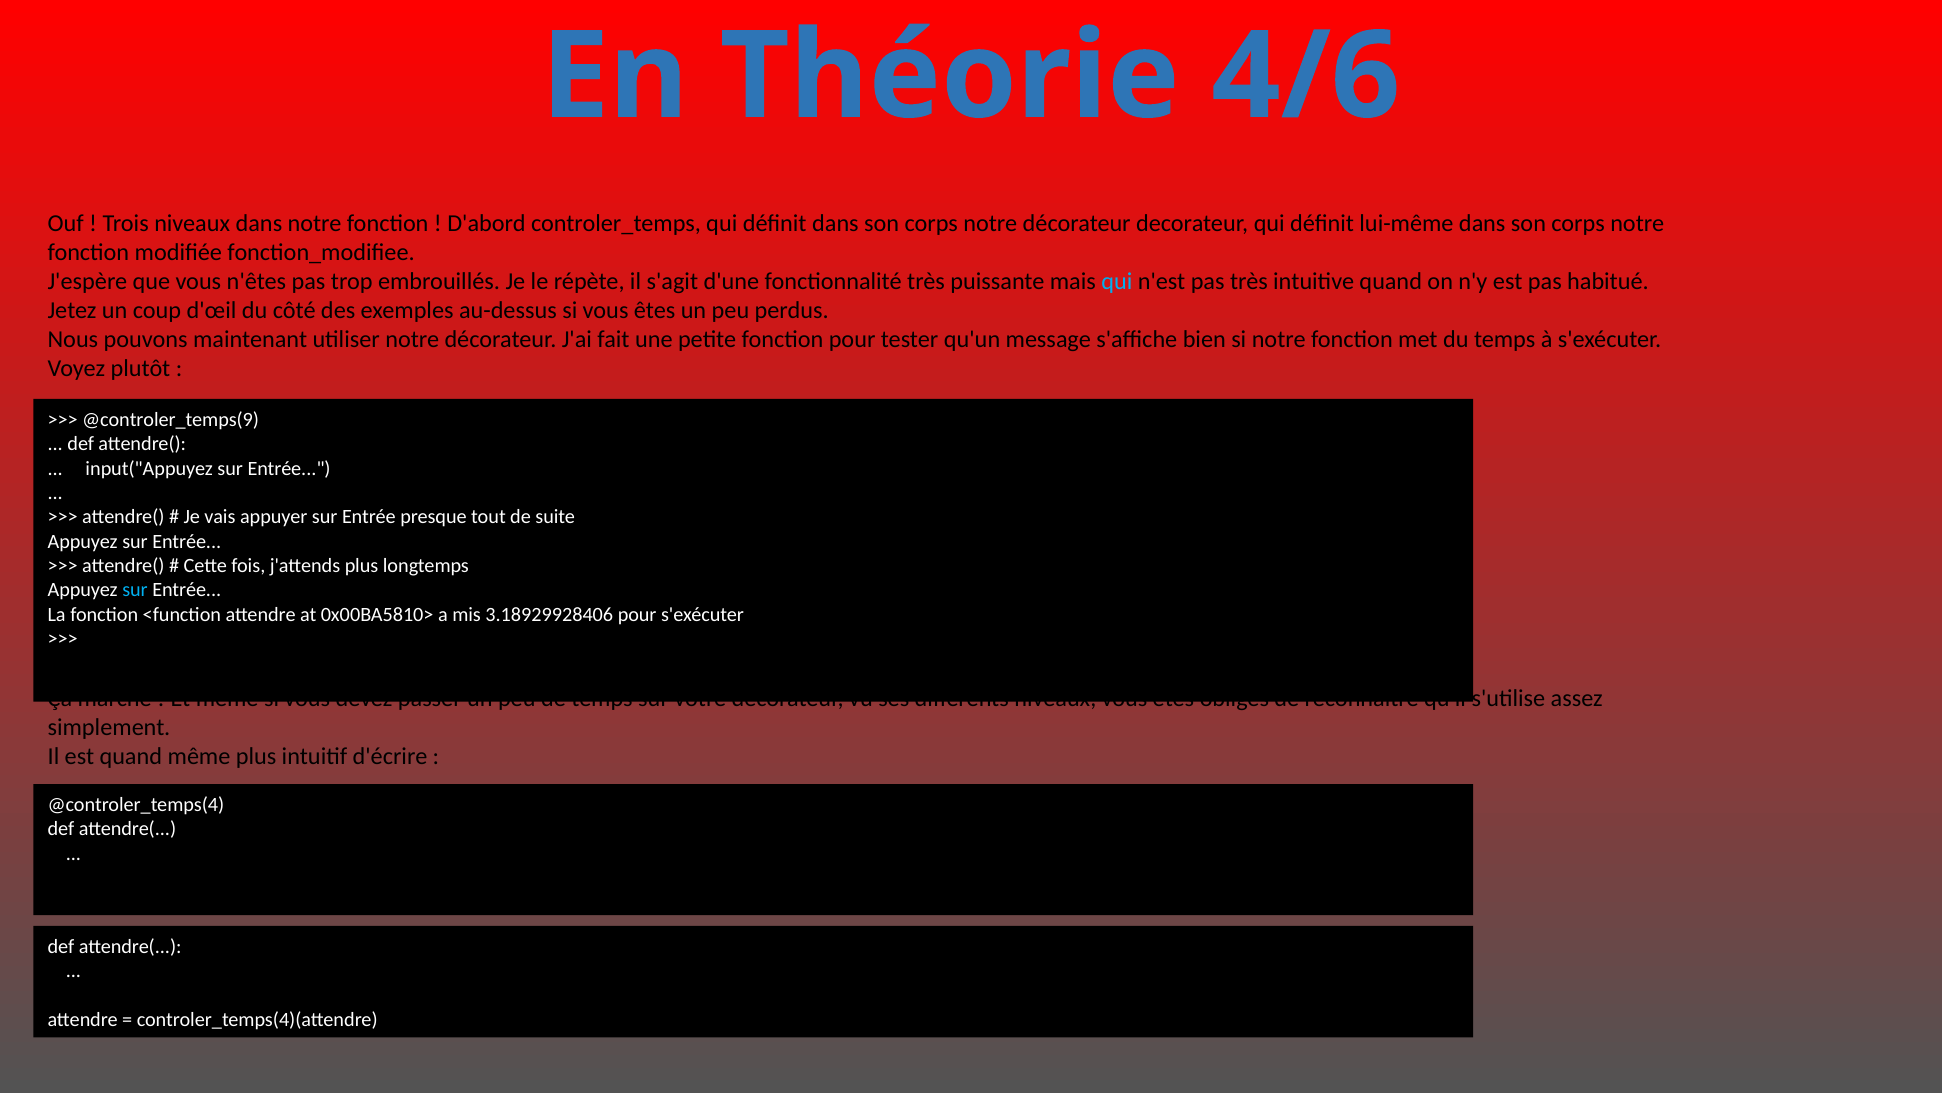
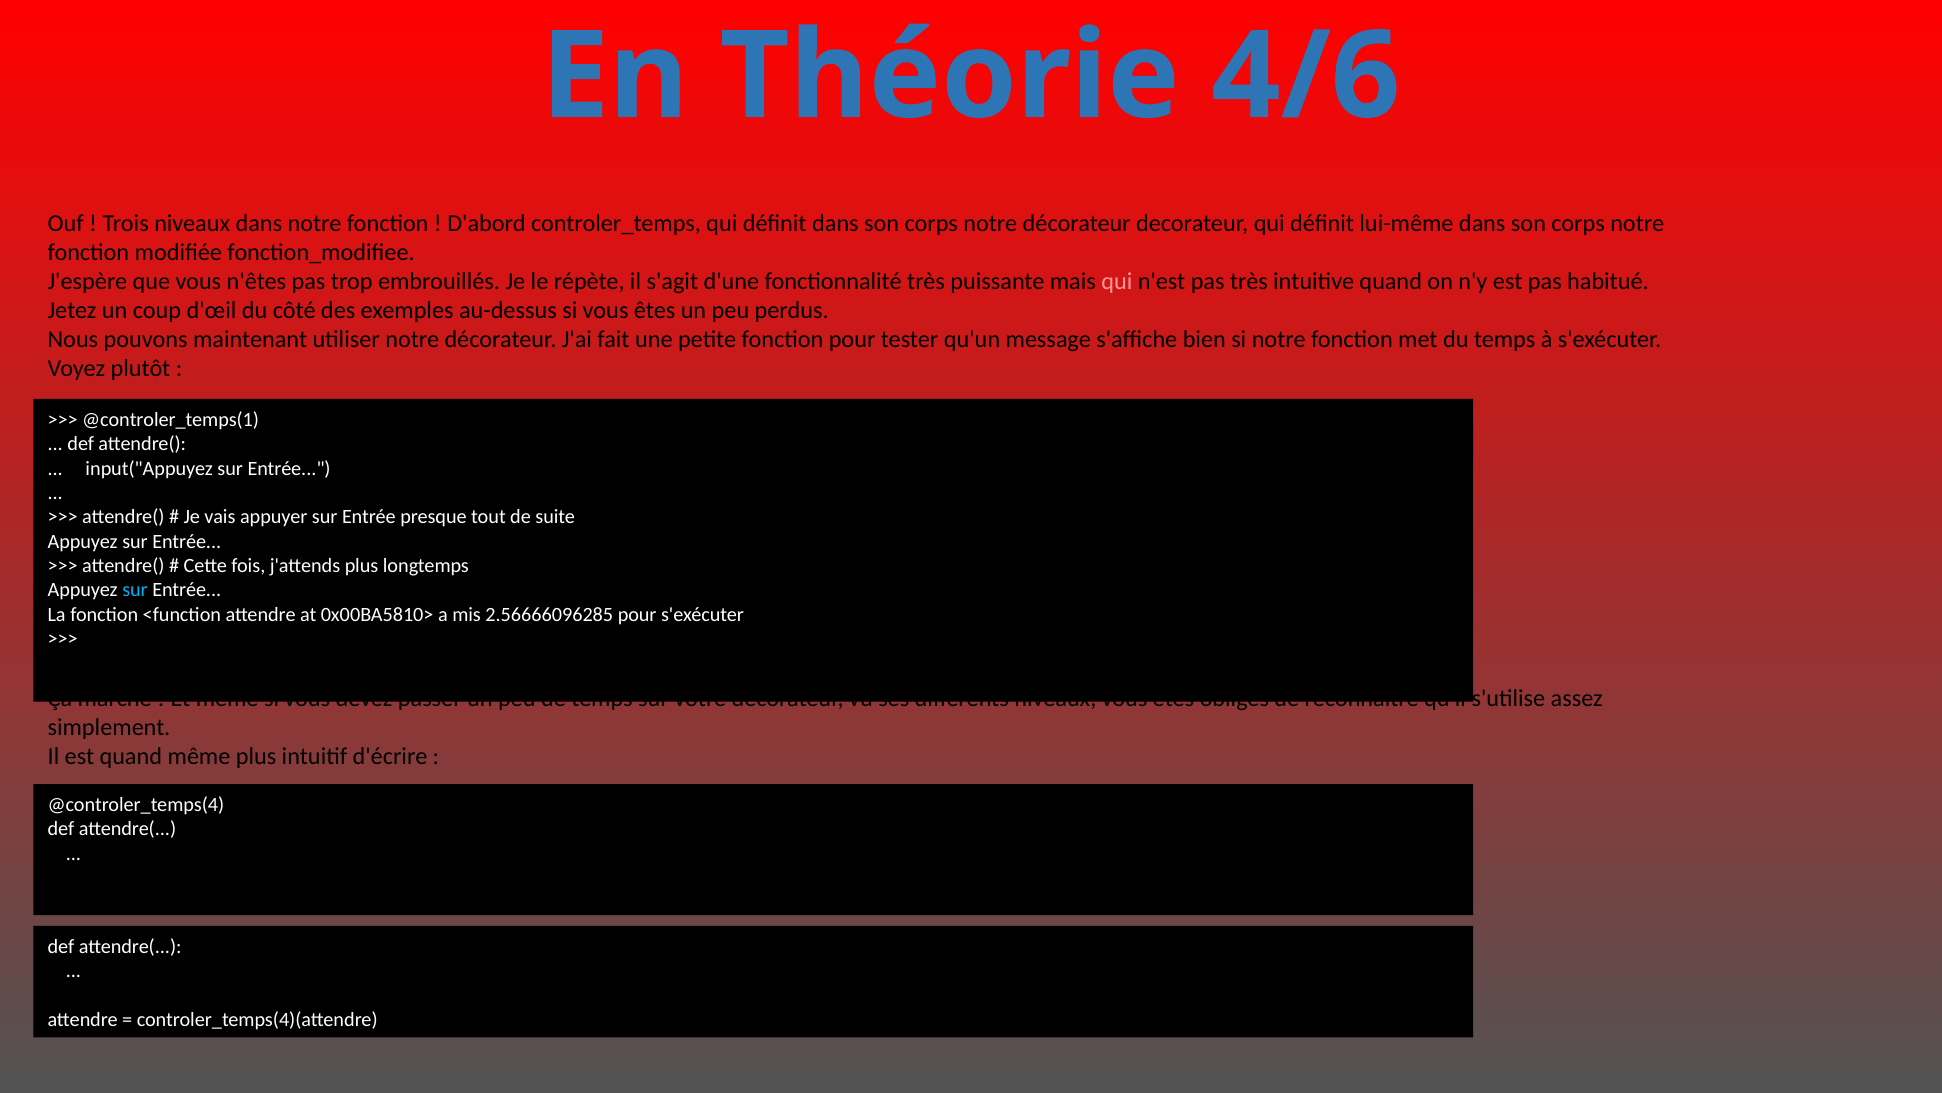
qui colour: light blue -> pink (1117, 281)
@controler_temps(9: @controler_temps(9 -> @controler_temps(1 (171, 419)
3.18929928406: 3.18929928406 -> 2.56666096285 (549, 614)
